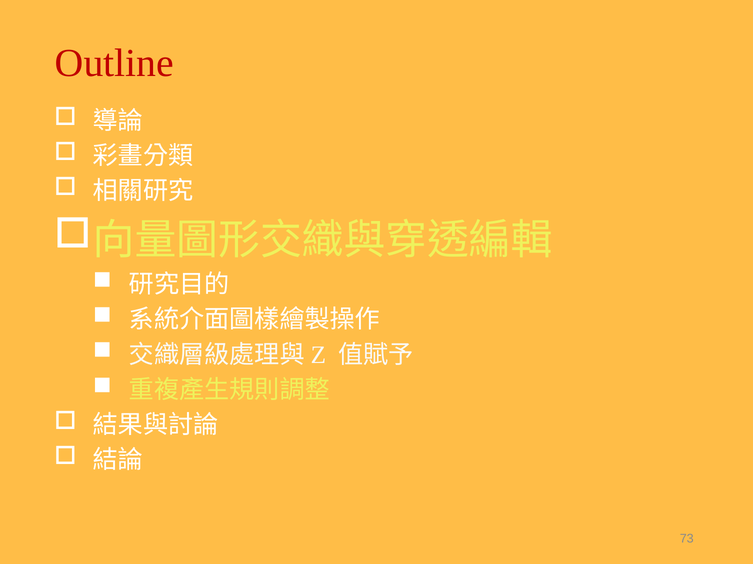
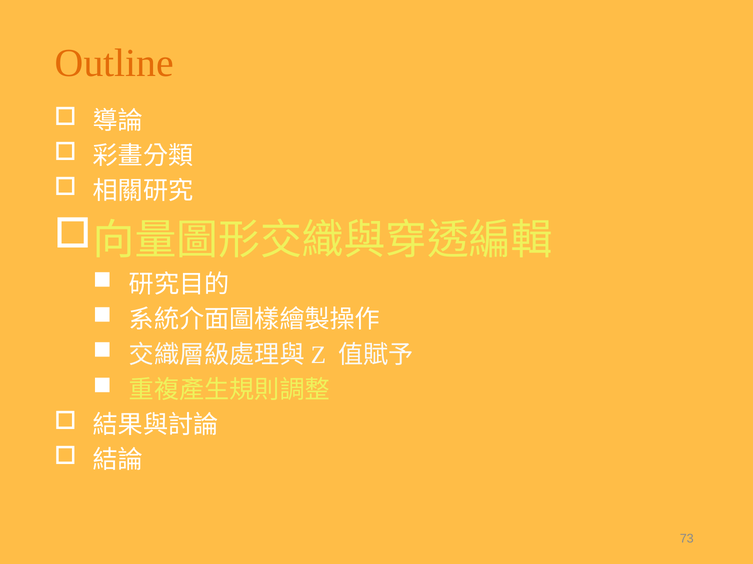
Outline colour: red -> orange (114, 63)
